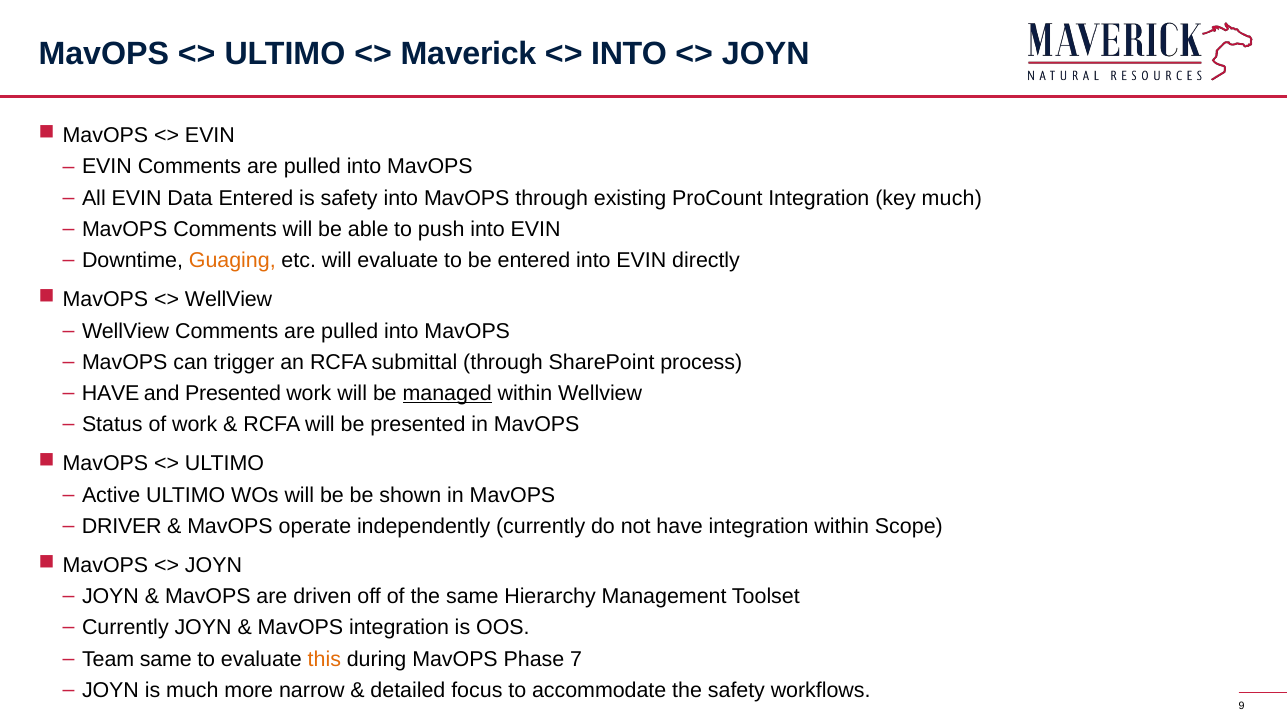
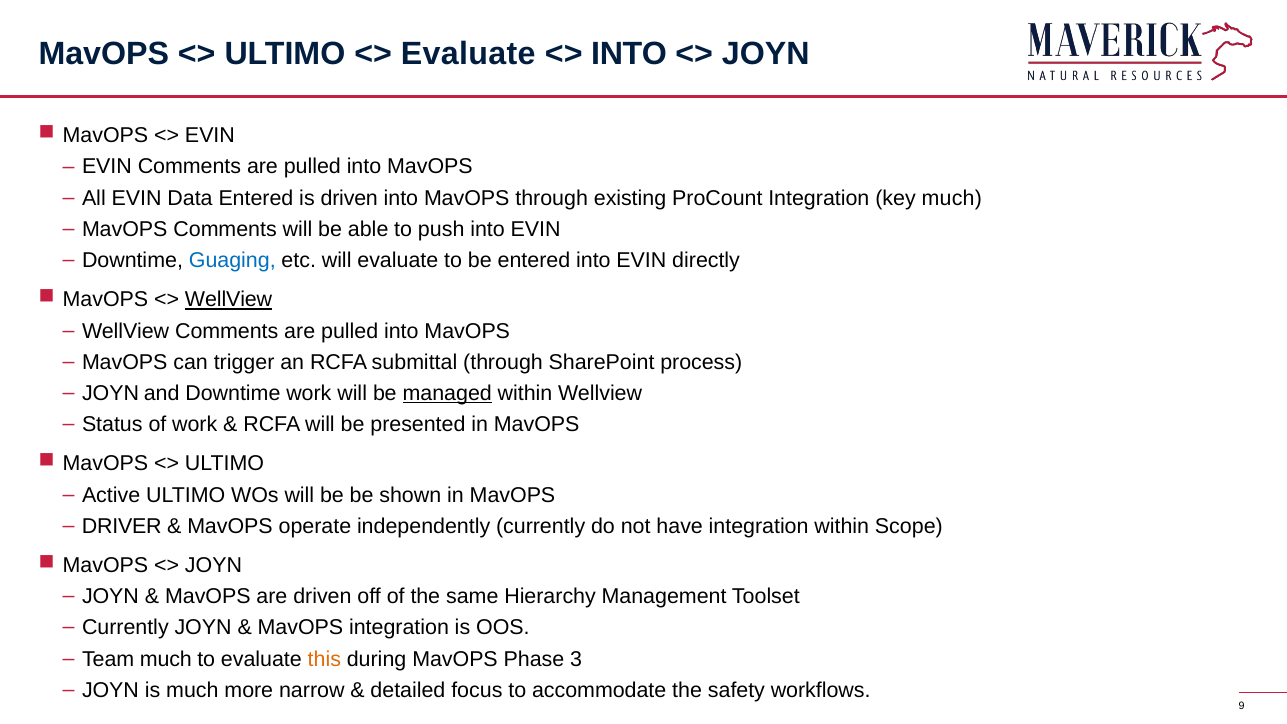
Maverick: Maverick -> Evaluate (468, 53)
is safety: safety -> driven (349, 198)
Guaging colour: orange -> blue (232, 260)
WellView underline: none -> present (229, 300)
HAVE: HAVE -> JOYN (111, 393)
and Presented: Presented -> Downtime (233, 393)
Team same: same -> much (166, 659)
7: 7 -> 3 (576, 659)
